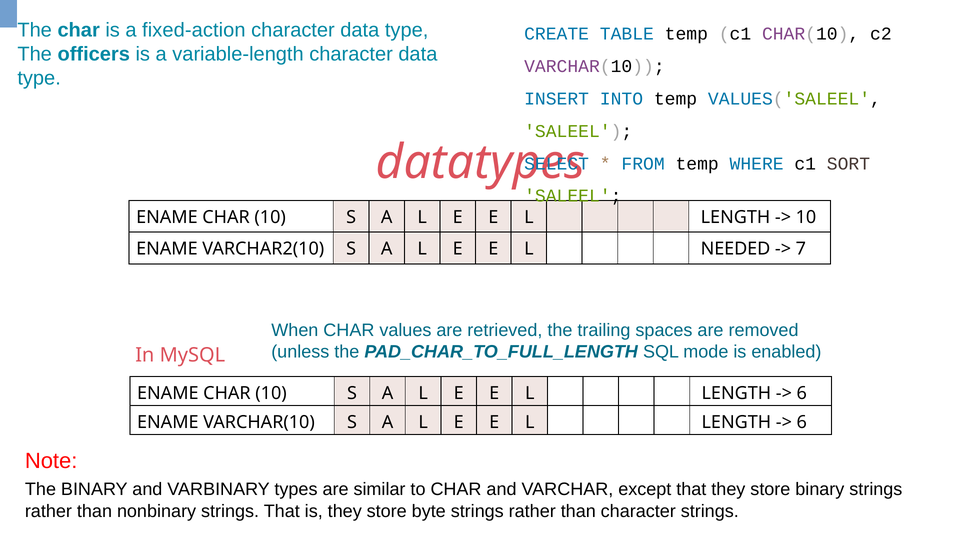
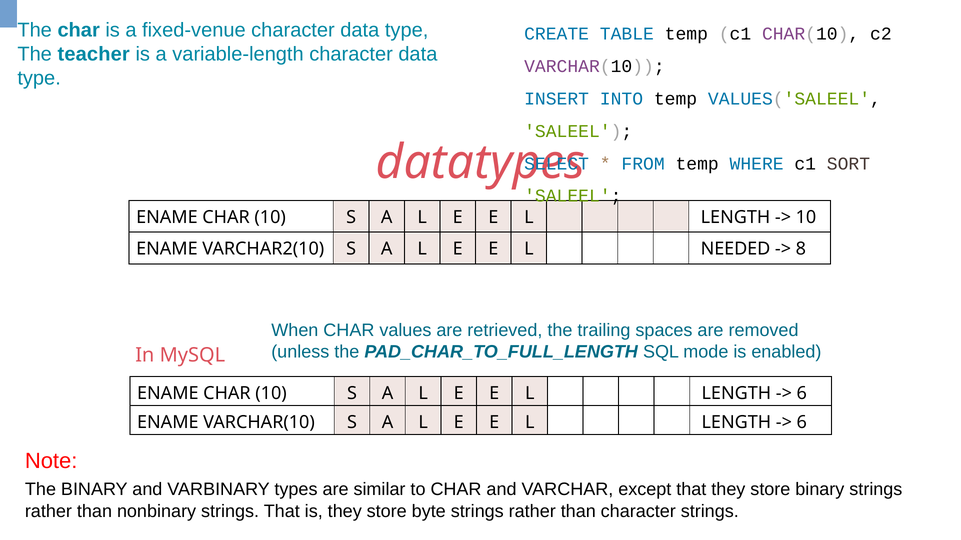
fixed-action: fixed-action -> fixed-venue (194, 30)
officers: officers -> teacher (94, 54)
7: 7 -> 8 (801, 249)
